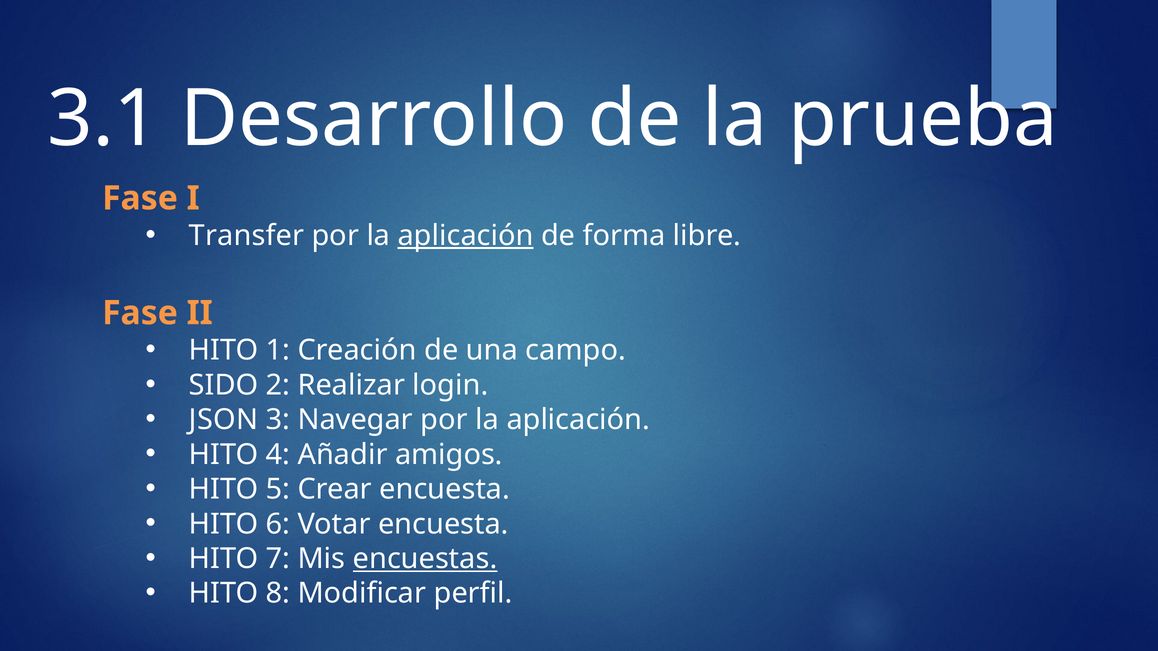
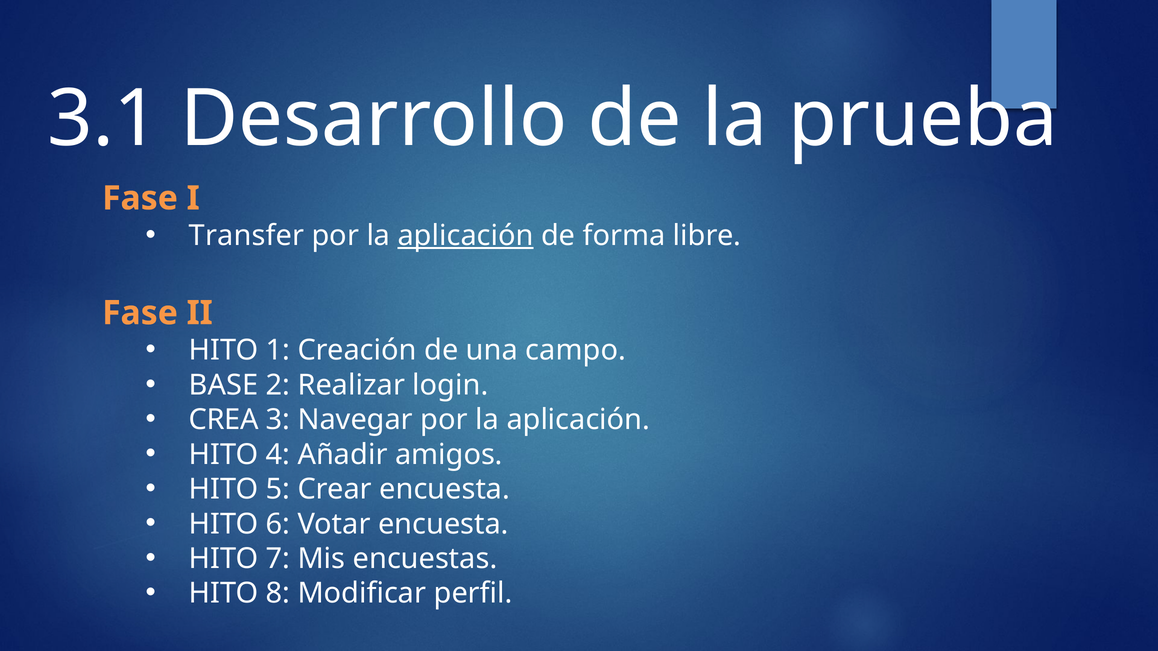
SIDO: SIDO -> BASE (224, 385)
JSON: JSON -> CREA (224, 420)
encuestas underline: present -> none (425, 559)
